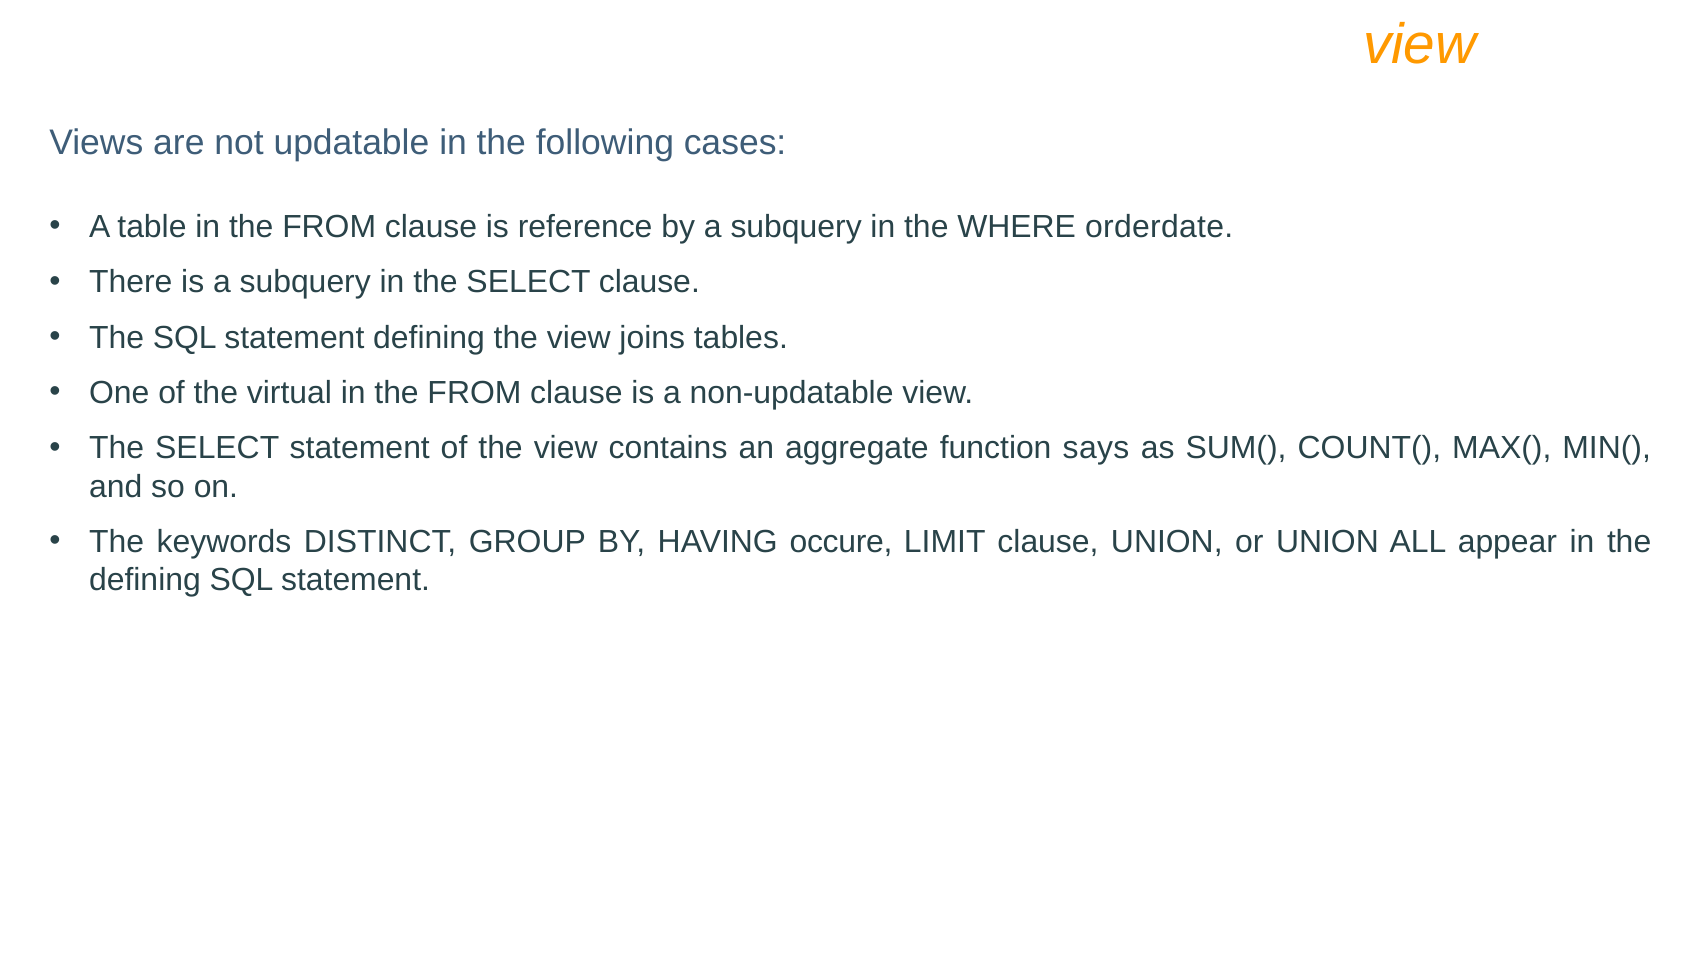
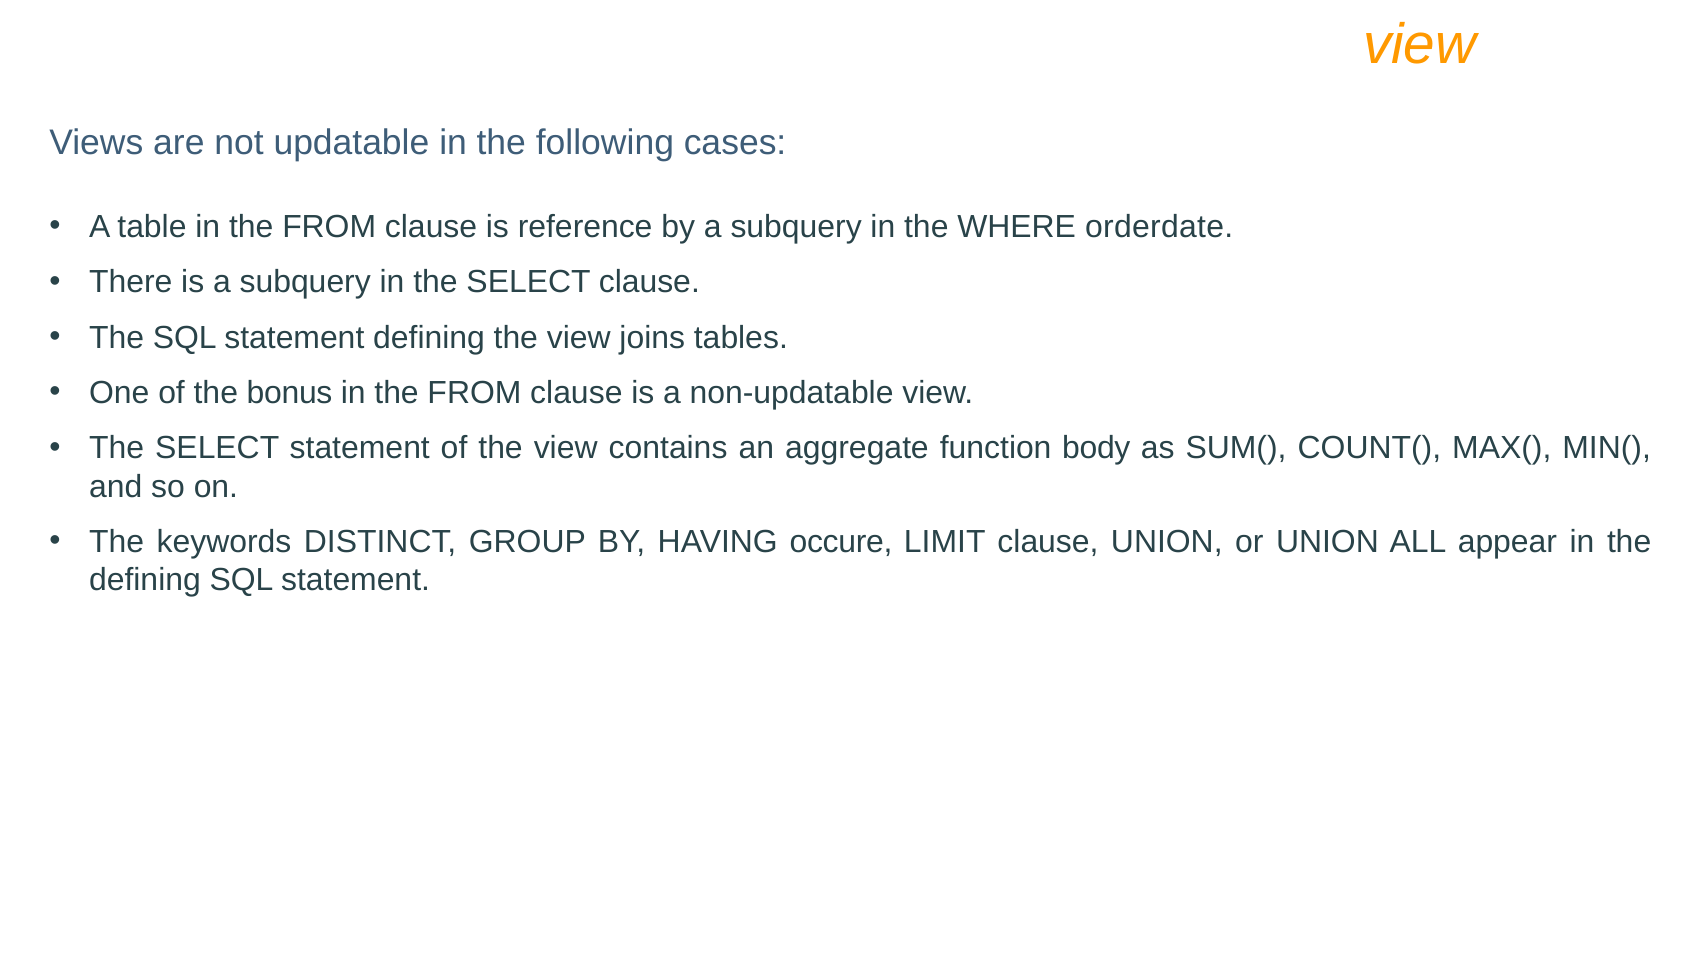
virtual: virtual -> bonus (290, 393)
says: says -> body (1096, 448)
